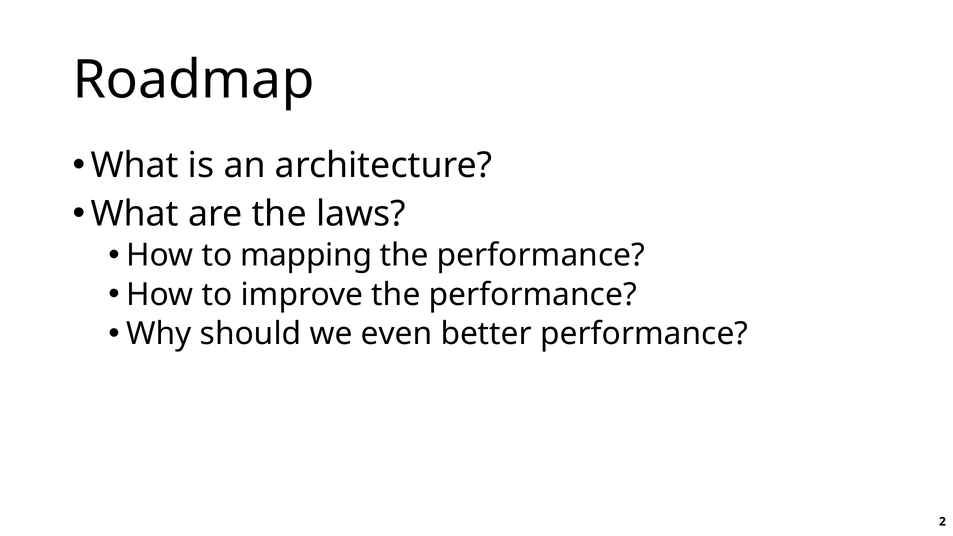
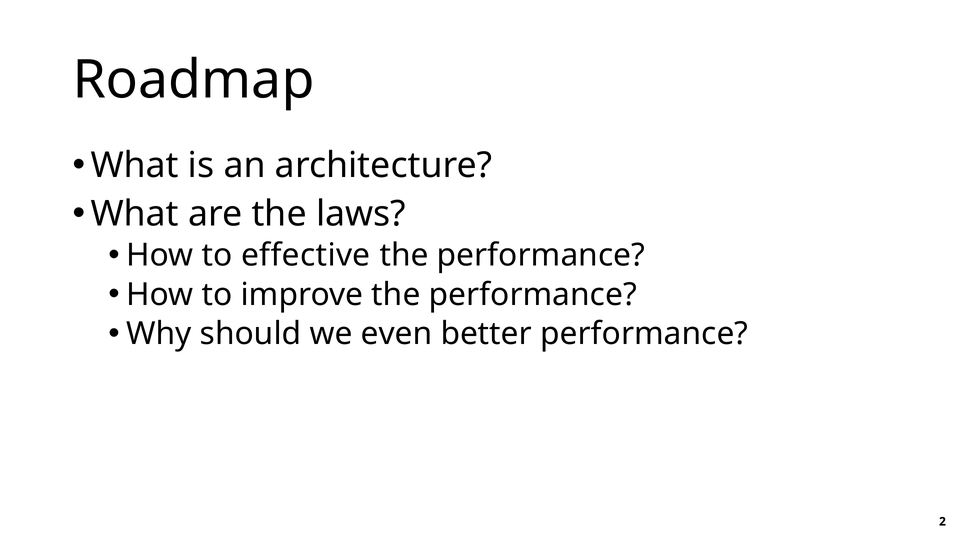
mapping: mapping -> effective (306, 255)
